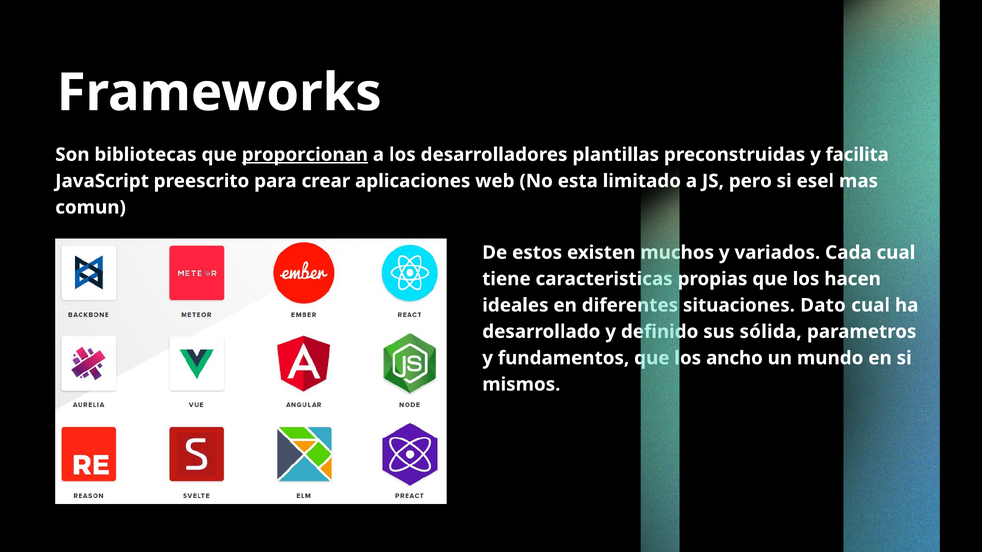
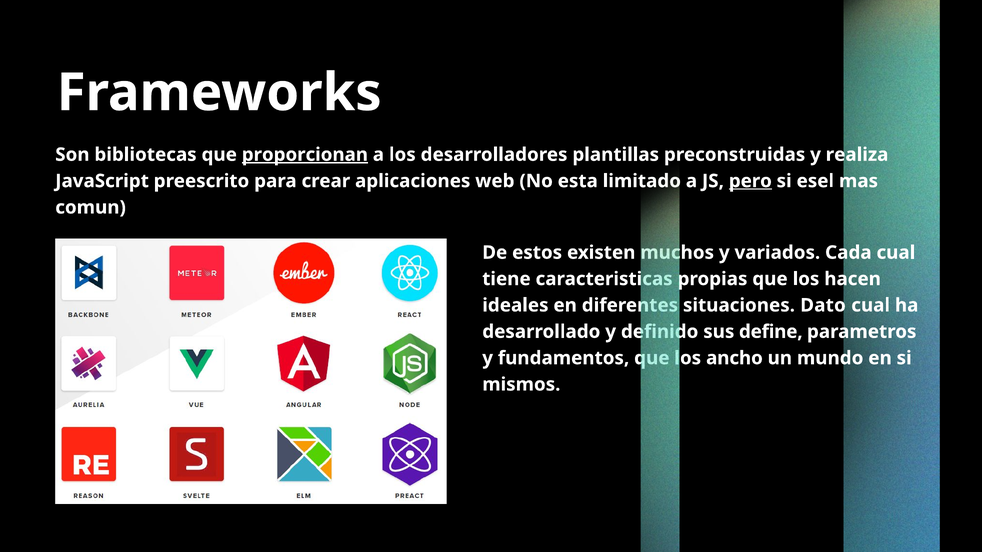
facilita: facilita -> realiza (857, 155)
pero underline: none -> present (750, 181)
sólida: sólida -> define (771, 332)
